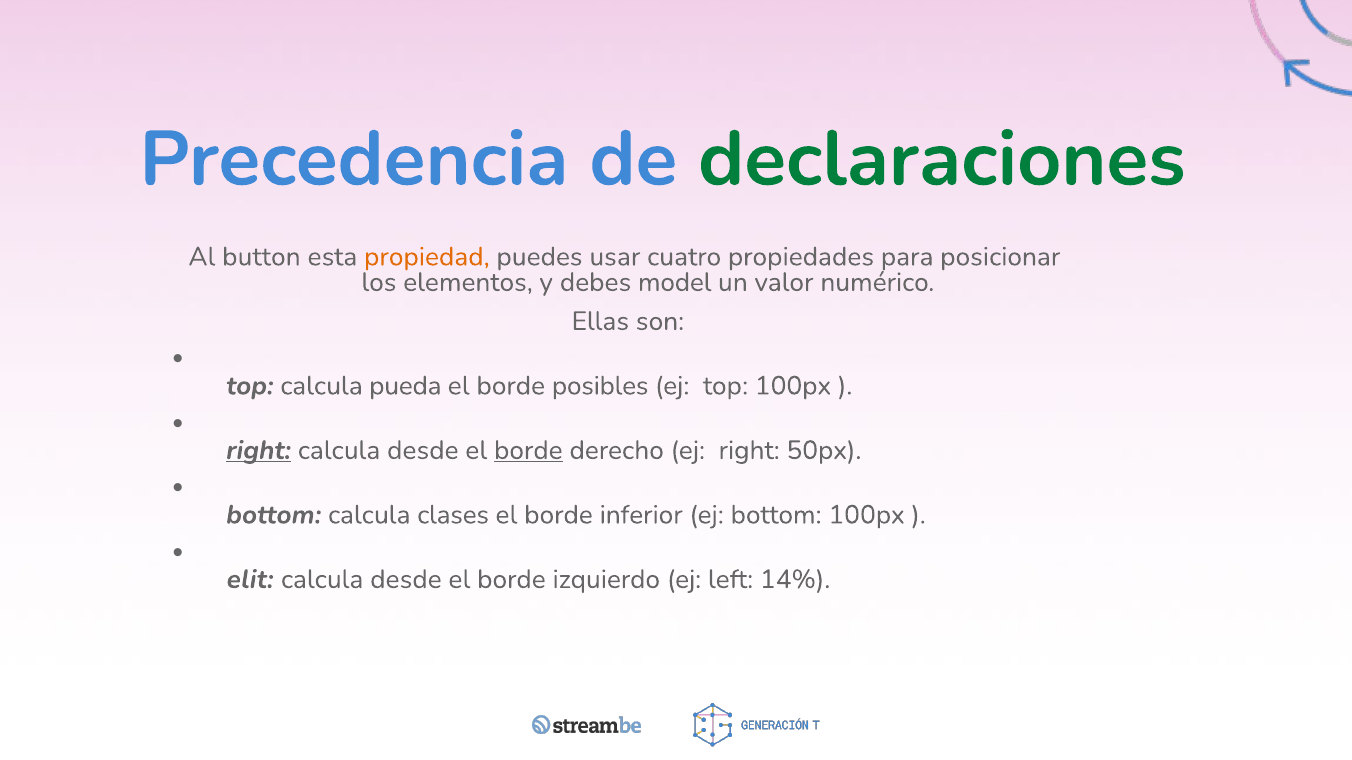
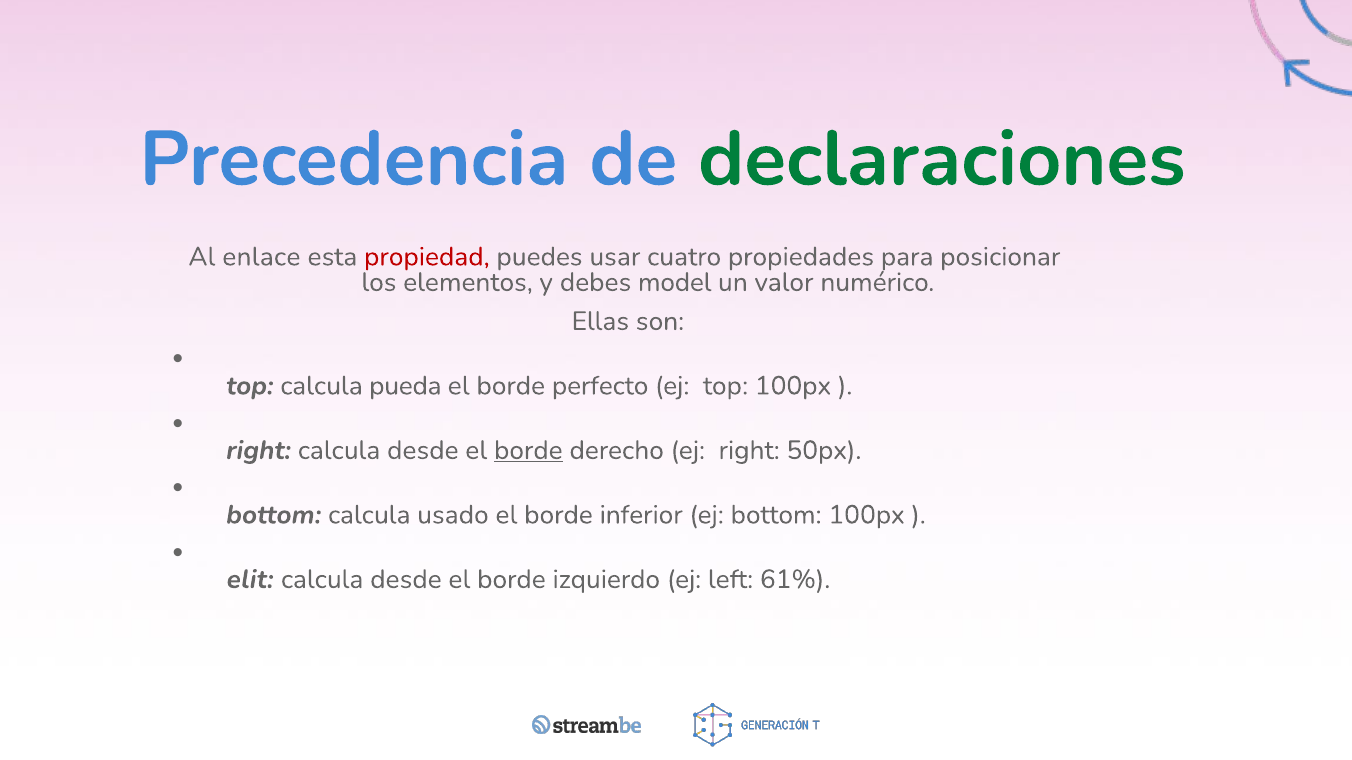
button: button -> enlace (261, 257)
propiedad colour: orange -> red (427, 257)
posibles: posibles -> perfecto (600, 386)
right underline: present -> none (259, 451)
clases: clases -> usado (453, 515)
14%: 14% -> 61% (795, 580)
